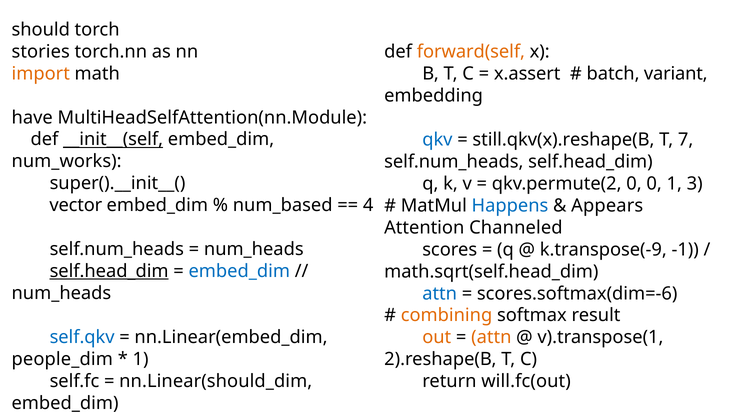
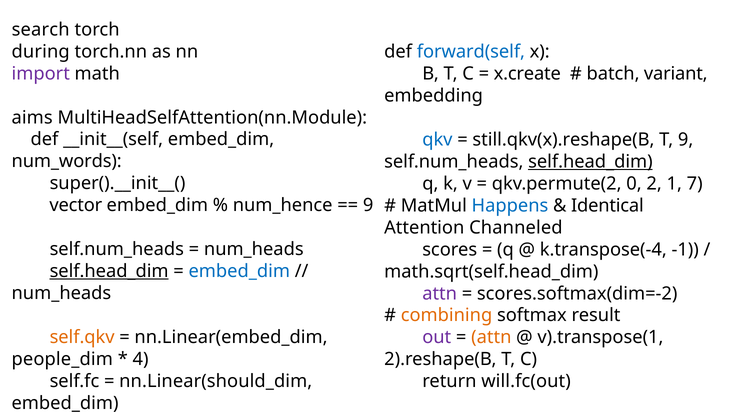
should: should -> search (41, 30)
stories: stories -> during (41, 52)
forward(self colour: orange -> blue (471, 52)
import colour: orange -> purple (41, 73)
x.assert: x.assert -> x.create (527, 74)
have: have -> aims (32, 117)
__init__(self underline: present -> none (113, 139)
T 7: 7 -> 9 (686, 140)
num_works: num_works -> num_words (67, 161)
self.head_dim underline: none -> present (590, 162)
0 0: 0 -> 2 (654, 183)
3: 3 -> 7 (695, 183)
num_based: num_based -> num_hence (283, 205)
4: 4 -> 9 (368, 205)
Appears: Appears -> Identical (607, 205)
k.transpose(-9: k.transpose(-9 -> k.transpose(-4 (603, 249)
attn colour: blue -> purple (440, 293)
scores.softmax(dim=-6: scores.softmax(dim=-6 -> scores.softmax(dim=-2 (577, 293)
self.qkv colour: blue -> orange (82, 337)
out colour: orange -> purple (437, 337)
1: 1 -> 4 (141, 359)
